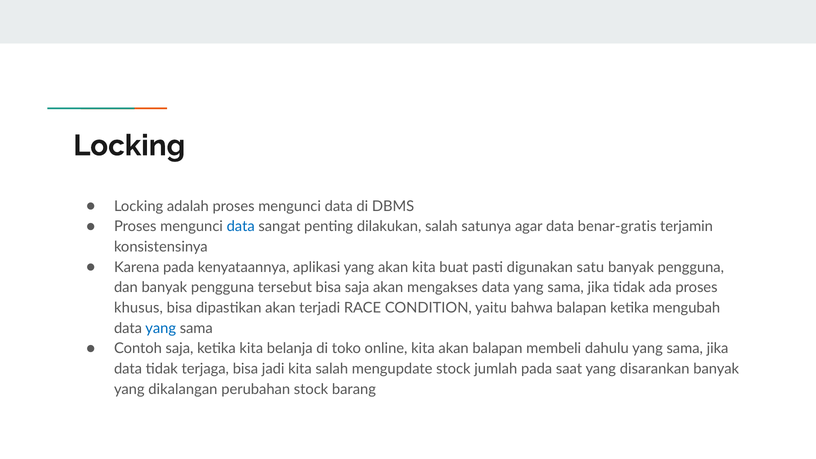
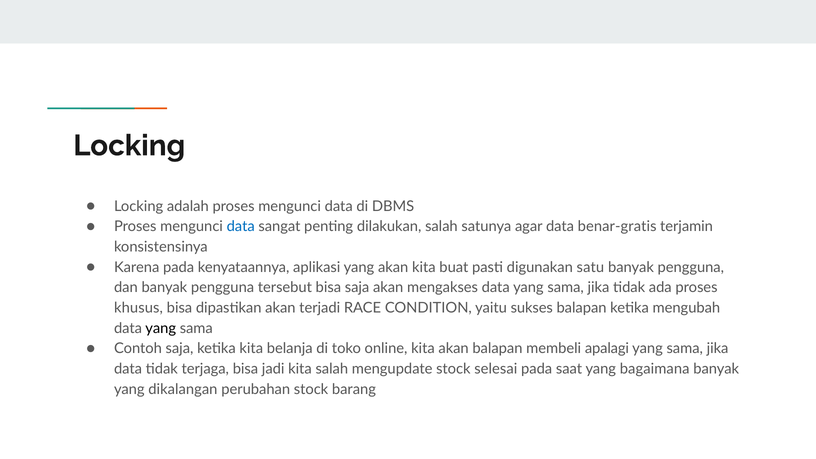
bahwa: bahwa -> sukses (532, 308)
yang colour: blue -> black (161, 328)
dahulu: dahulu -> apalagi (607, 349)
jumlah: jumlah -> selesai (496, 369)
disarankan: disarankan -> bagaimana (655, 369)
